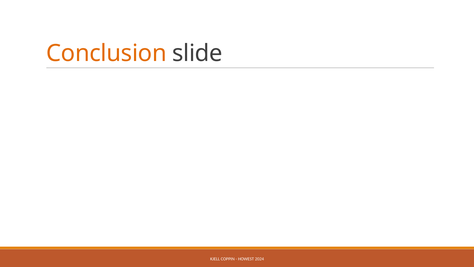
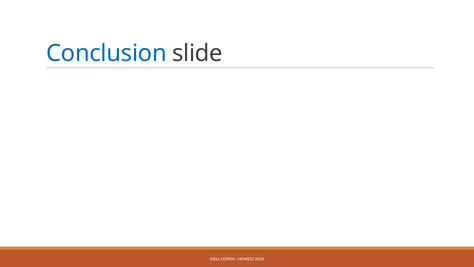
Conclusion colour: orange -> blue (106, 53)
